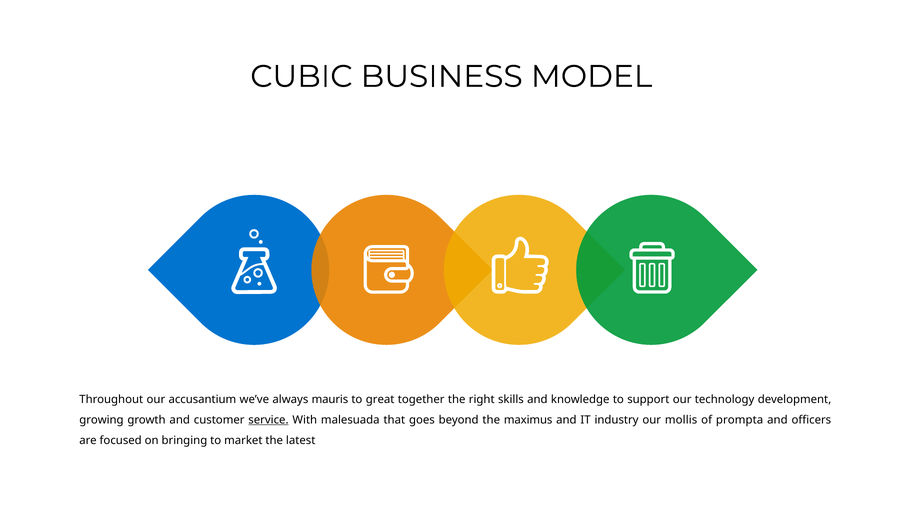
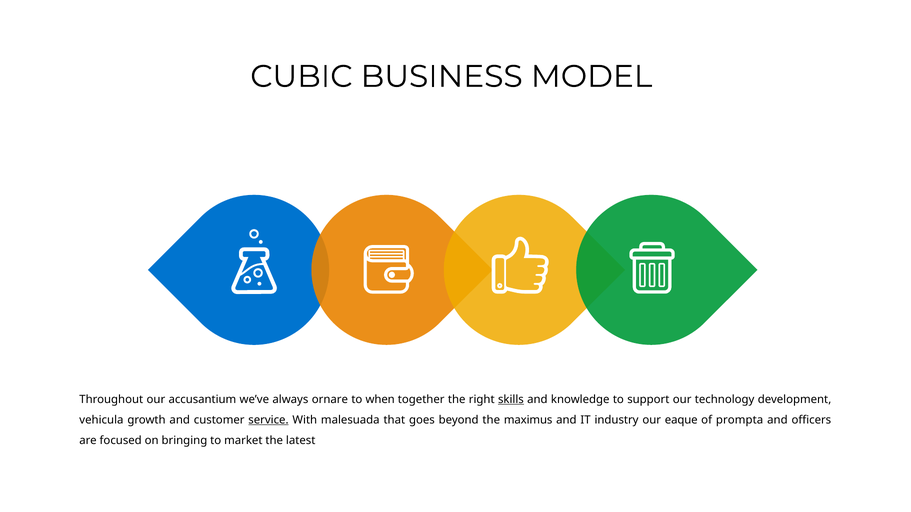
mauris: mauris -> ornare (330, 400)
great: great -> when (380, 400)
skills underline: none -> present (511, 400)
growing: growing -> vehicula (101, 420)
mollis: mollis -> eaque (681, 420)
